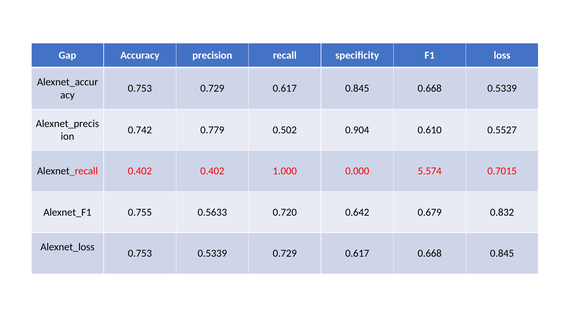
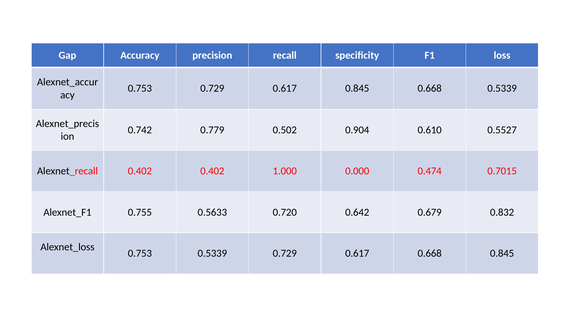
5.574: 5.574 -> 0.474 (430, 171)
